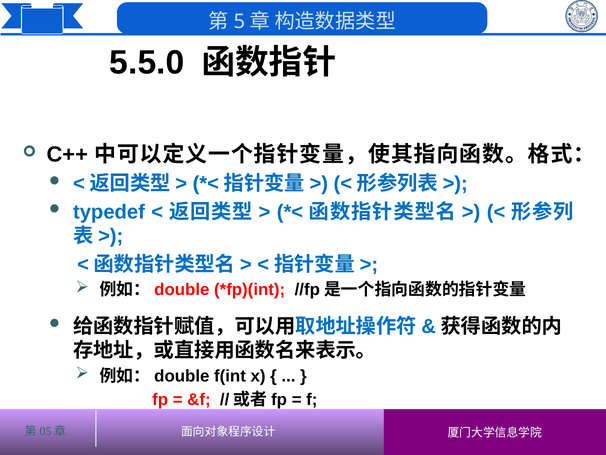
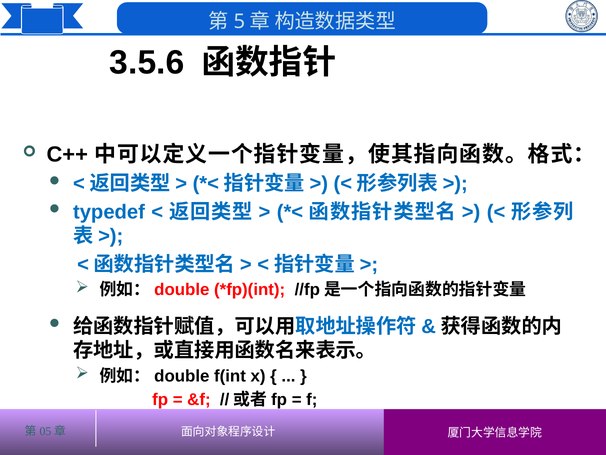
5.5.0: 5.5.0 -> 3.5.6 (147, 62)
